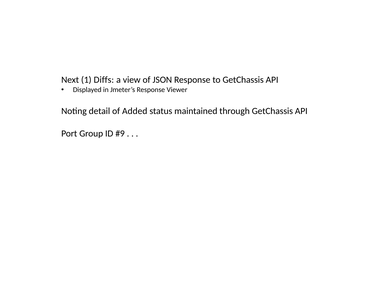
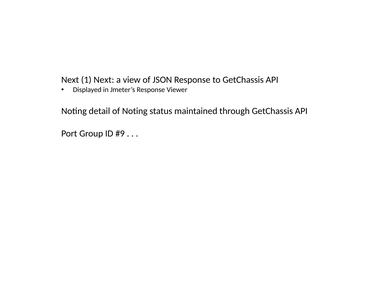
1 Diffs: Diffs -> Next (104, 80)
of Added: Added -> Noting (135, 111)
